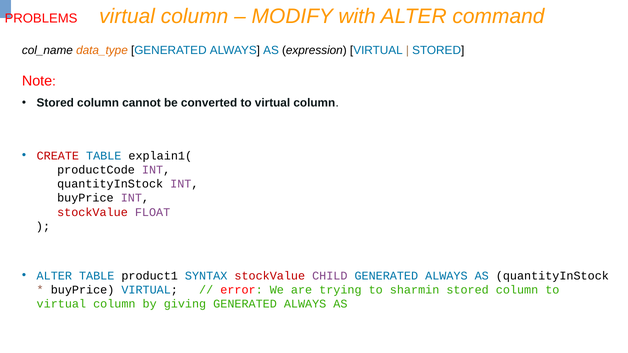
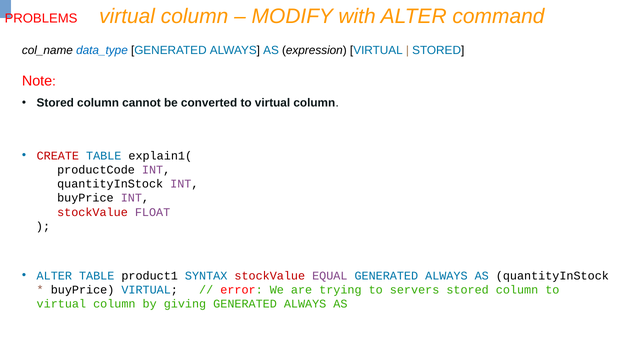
data_type colour: orange -> blue (102, 50)
CHILD: CHILD -> EQUAL (330, 276)
sharmin: sharmin -> servers (415, 290)
